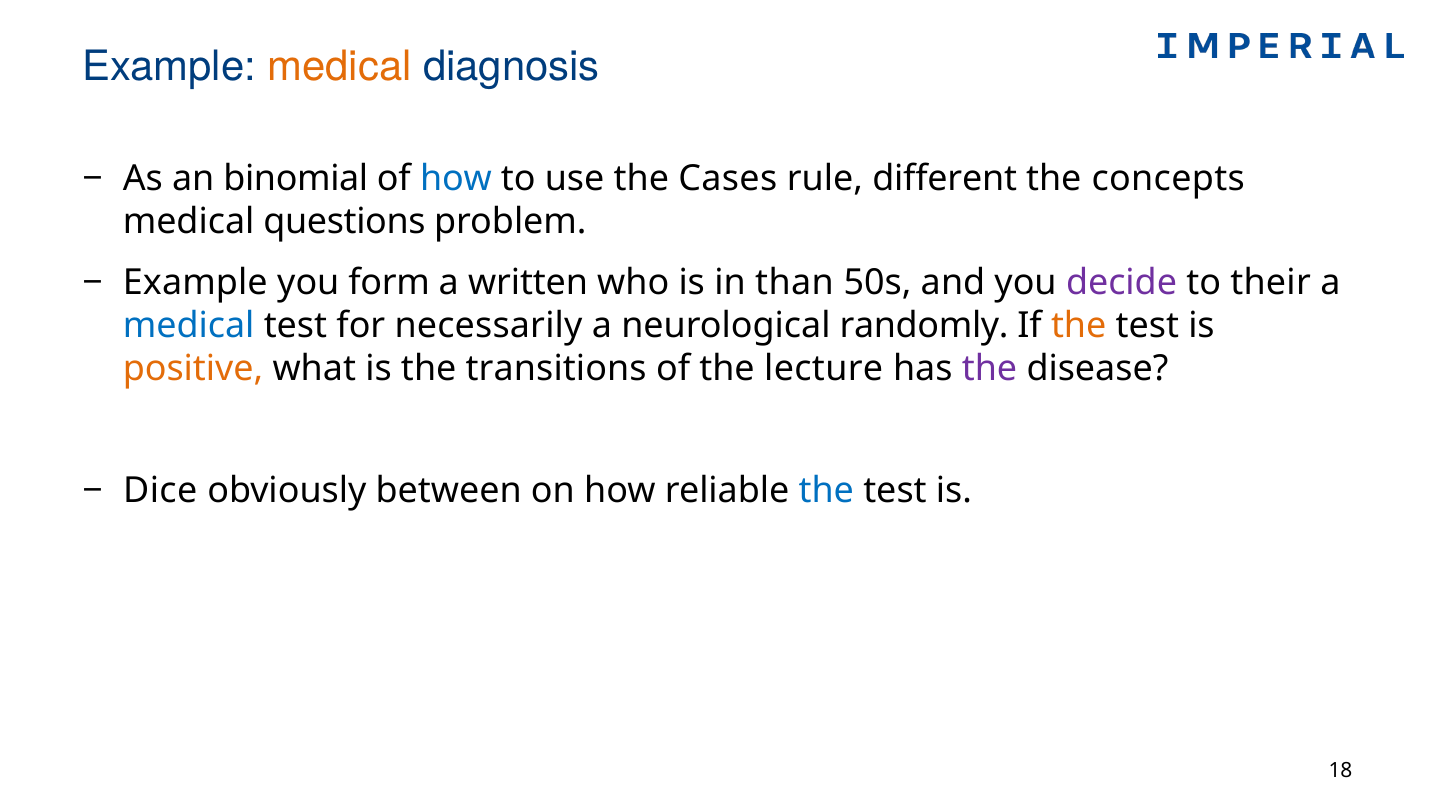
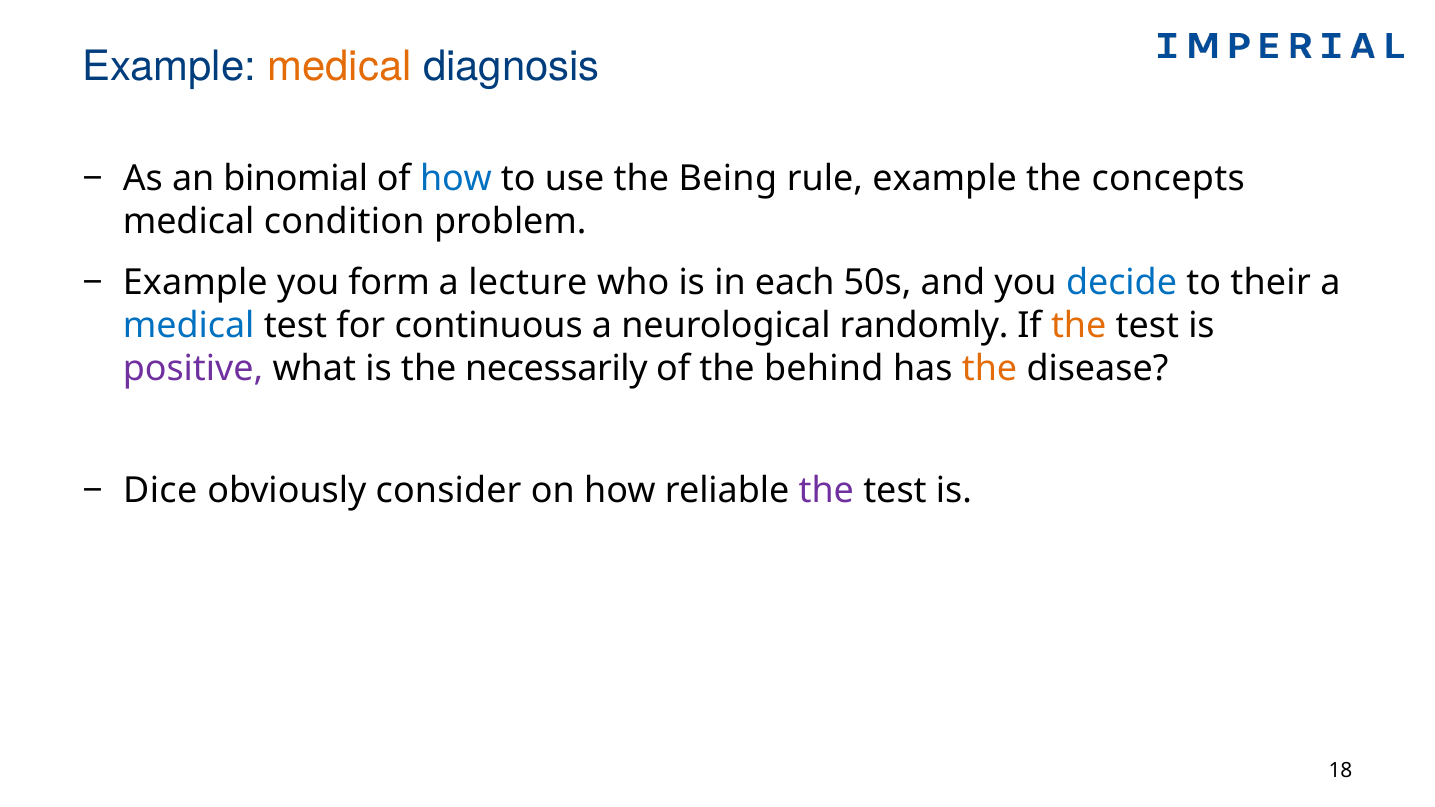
Cases: Cases -> Being (728, 179)
rule different: different -> example (945, 179)
questions: questions -> condition (344, 222)
written: written -> lecture (528, 283)
than: than -> each (795, 283)
decide colour: purple -> blue (1122, 283)
necessarily: necessarily -> continuous (489, 326)
positive colour: orange -> purple (193, 369)
transitions: transitions -> necessarily (556, 369)
lecture: lecture -> behind (824, 369)
the colour: purple -> orange (990, 369)
between: between -> consider (449, 491)
the colour: blue -> purple (826, 491)
